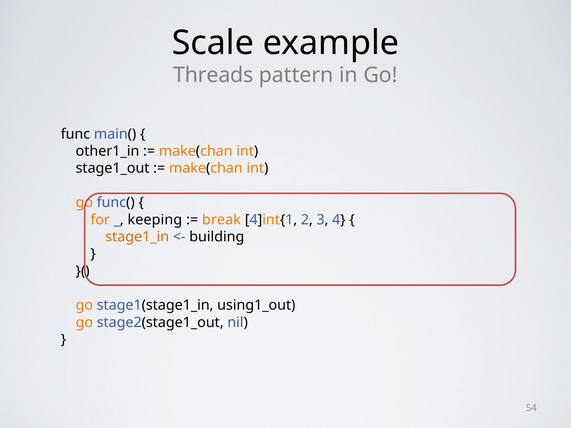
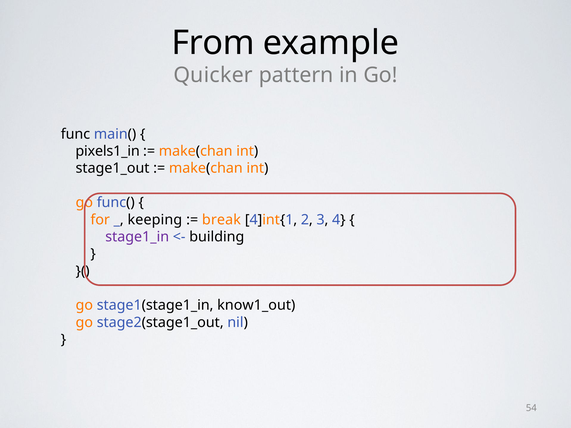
Scale: Scale -> From (213, 43)
Threads: Threads -> Quicker (213, 75)
other1_in: other1_in -> pixels1_in (108, 151)
stage1_in colour: orange -> purple (137, 237)
using1_out: using1_out -> know1_out (256, 305)
